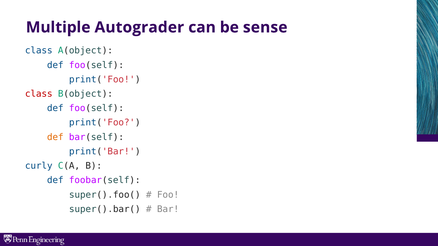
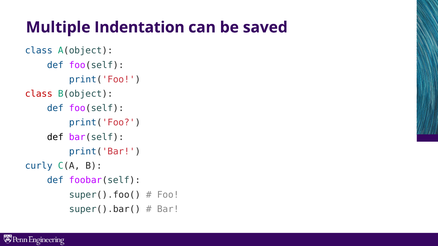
Autograder: Autograder -> Indentation (139, 27)
sense: sense -> saved (265, 27)
def colour: orange -> black (55, 137)
